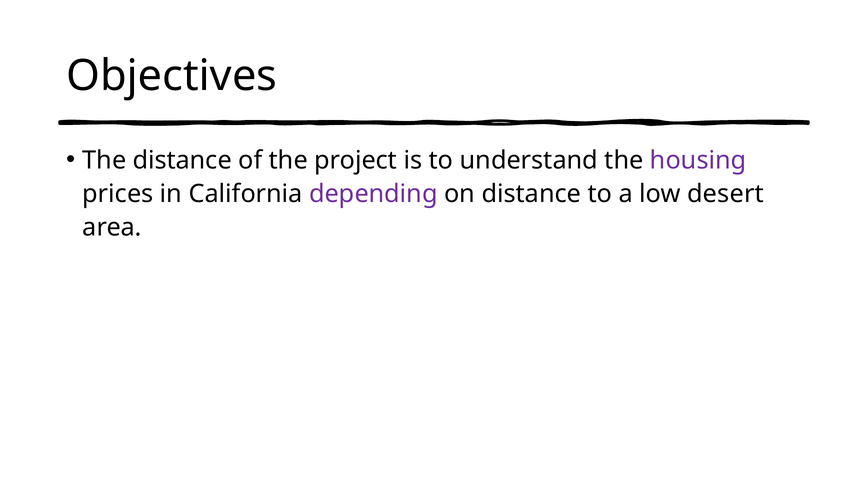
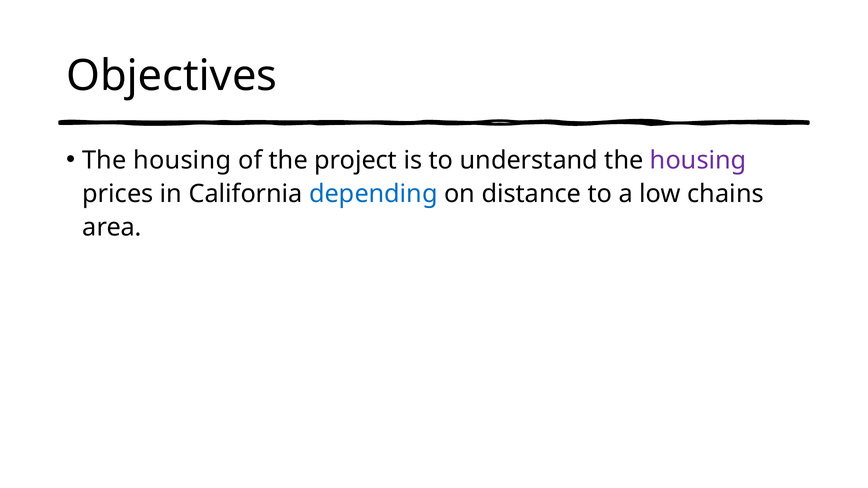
distance: distance -> housing (182, 161)
depending colour: purple -> blue (373, 194)
desert: desert -> chains (726, 194)
